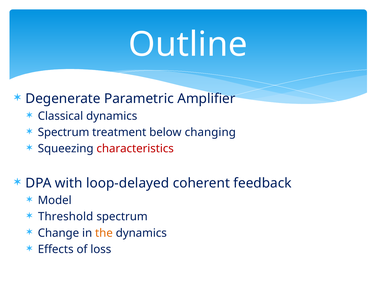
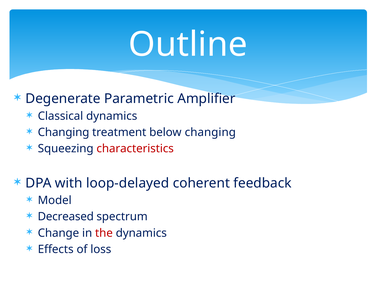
Spectrum: Spectrum -> Changing (64, 132)
Threshold: Threshold -> Decreased (66, 217)
the colour: orange -> red (104, 233)
